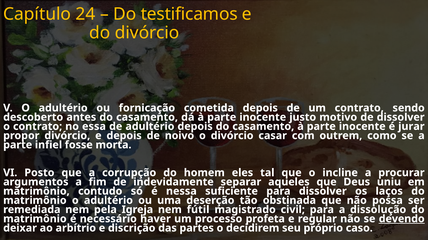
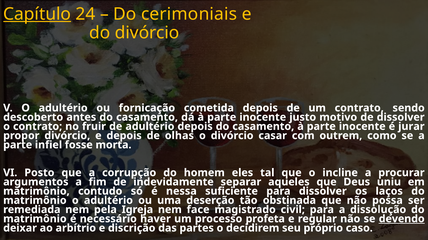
Capítulo underline: none -> present (37, 14)
testificamos: testificamos -> cerimoniais (189, 14)
essa: essa -> fruir (94, 127)
noivo: noivo -> olhas (179, 136)
fútil: fútil -> face (198, 210)
